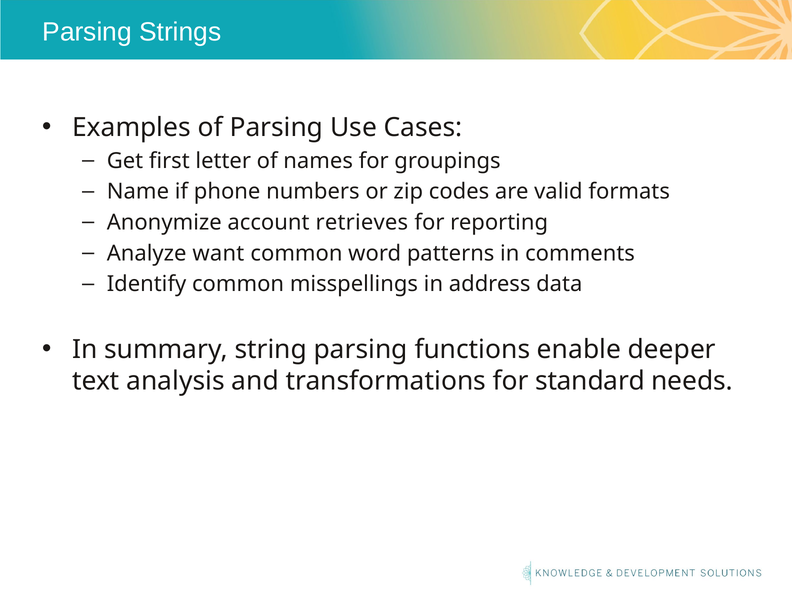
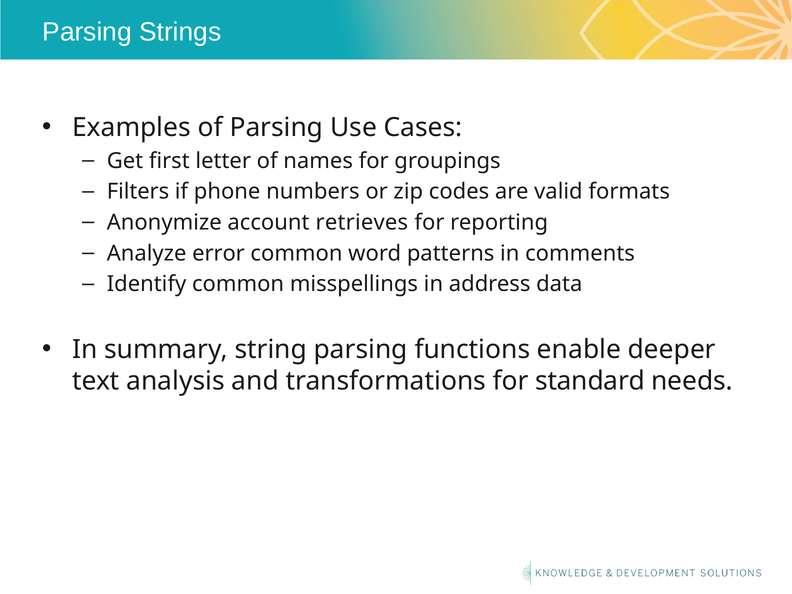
Name: Name -> Filters (138, 192)
want: want -> error (219, 253)
